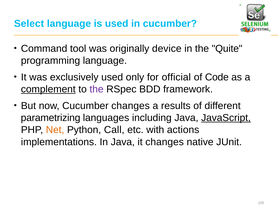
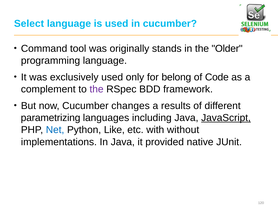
device: device -> stands (167, 49)
Quite: Quite -> Older (227, 49)
official: official -> belong (176, 77)
complement underline: present -> none (48, 89)
Net colour: orange -> blue (55, 130)
Call: Call -> Like (114, 130)
actions: actions -> without (183, 130)
it changes: changes -> provided (165, 142)
